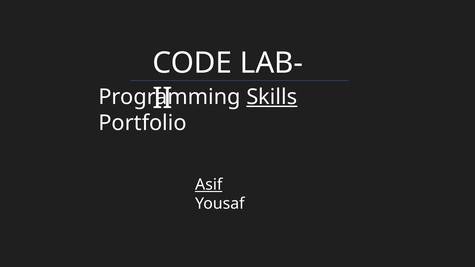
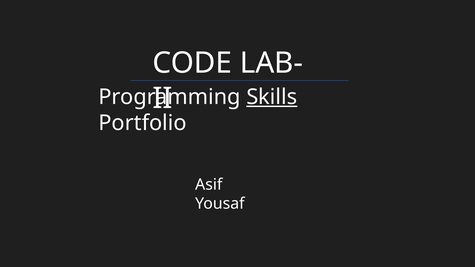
Asif underline: present -> none (209, 185)
